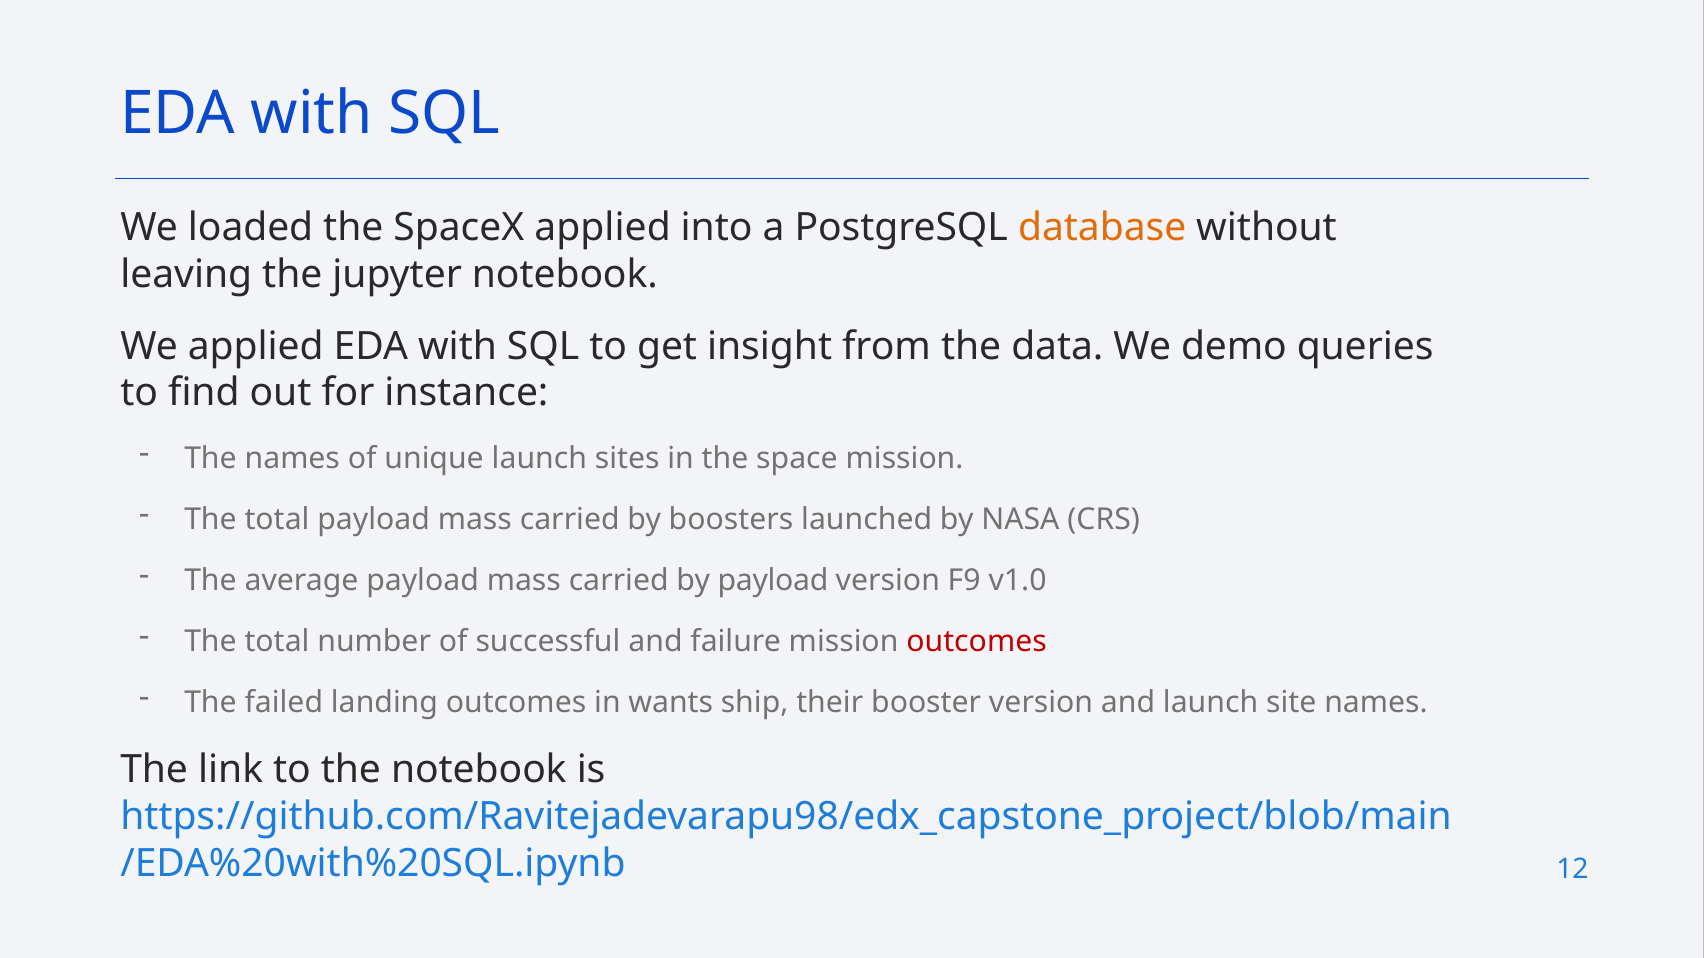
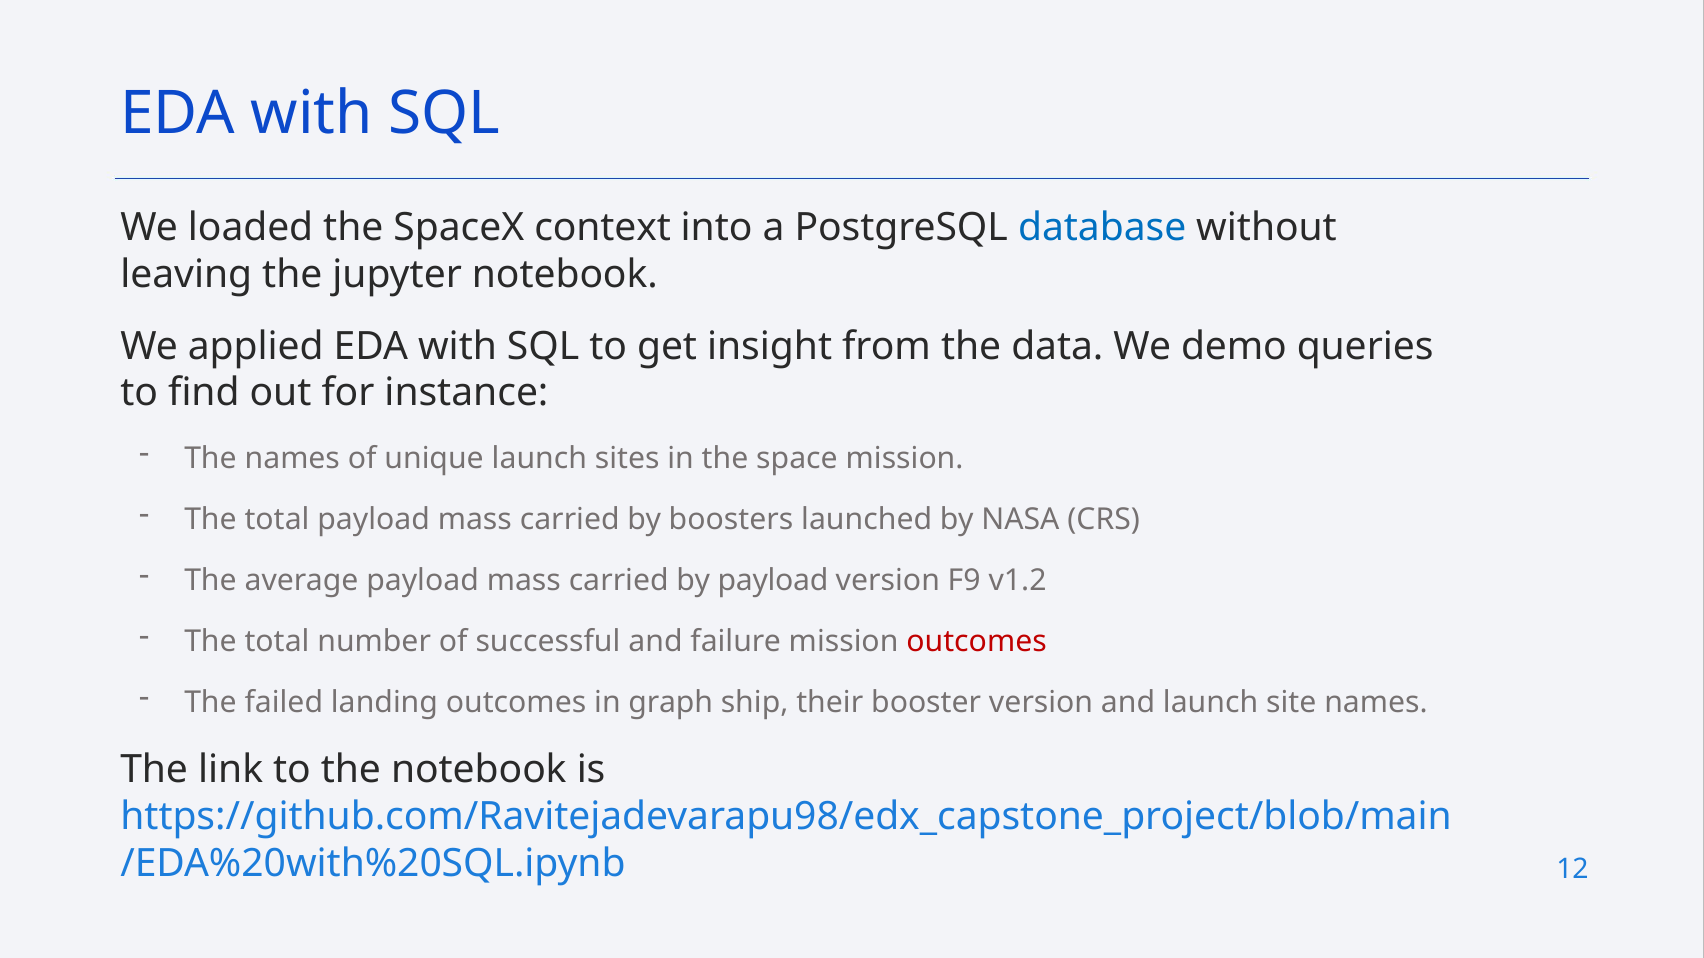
SpaceX applied: applied -> context (603, 228)
database colour: orange -> blue (1102, 228)
v1.0: v1.0 -> v1.2 (1018, 581)
wants: wants -> graph (671, 703)
